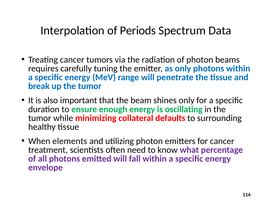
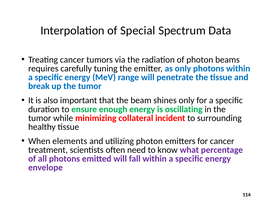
Periods: Periods -> Special (138, 30)
defaults: defaults -> incident (170, 118)
